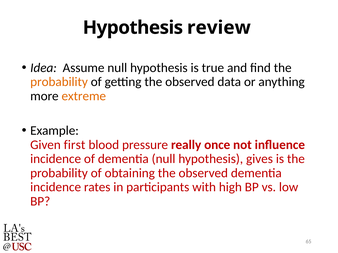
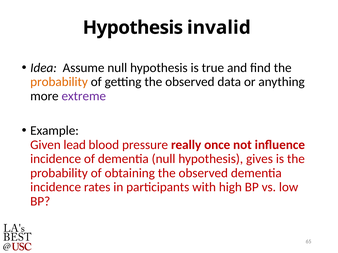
review: review -> invalid (219, 28)
extreme colour: orange -> purple (84, 96)
first: first -> lead (75, 145)
